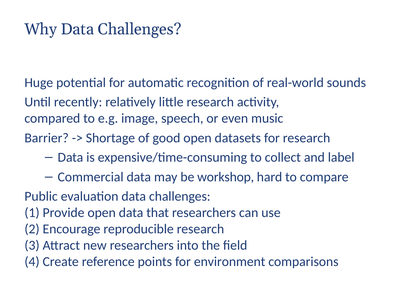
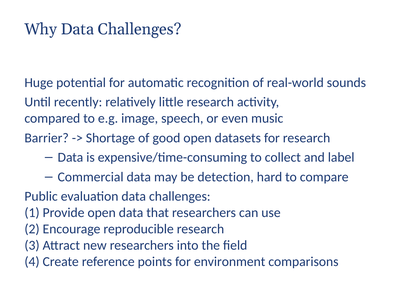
workshop: workshop -> detection (226, 177)
